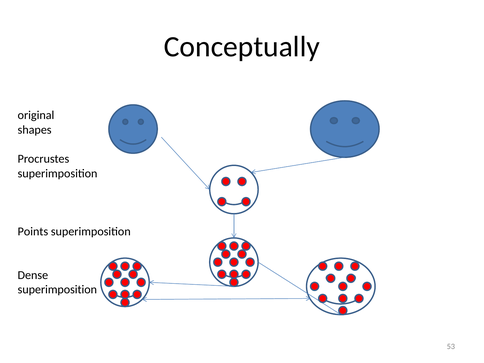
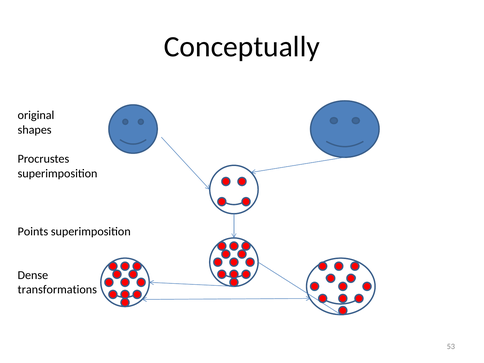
superimposition: superimposition -> transformations (57, 290)
